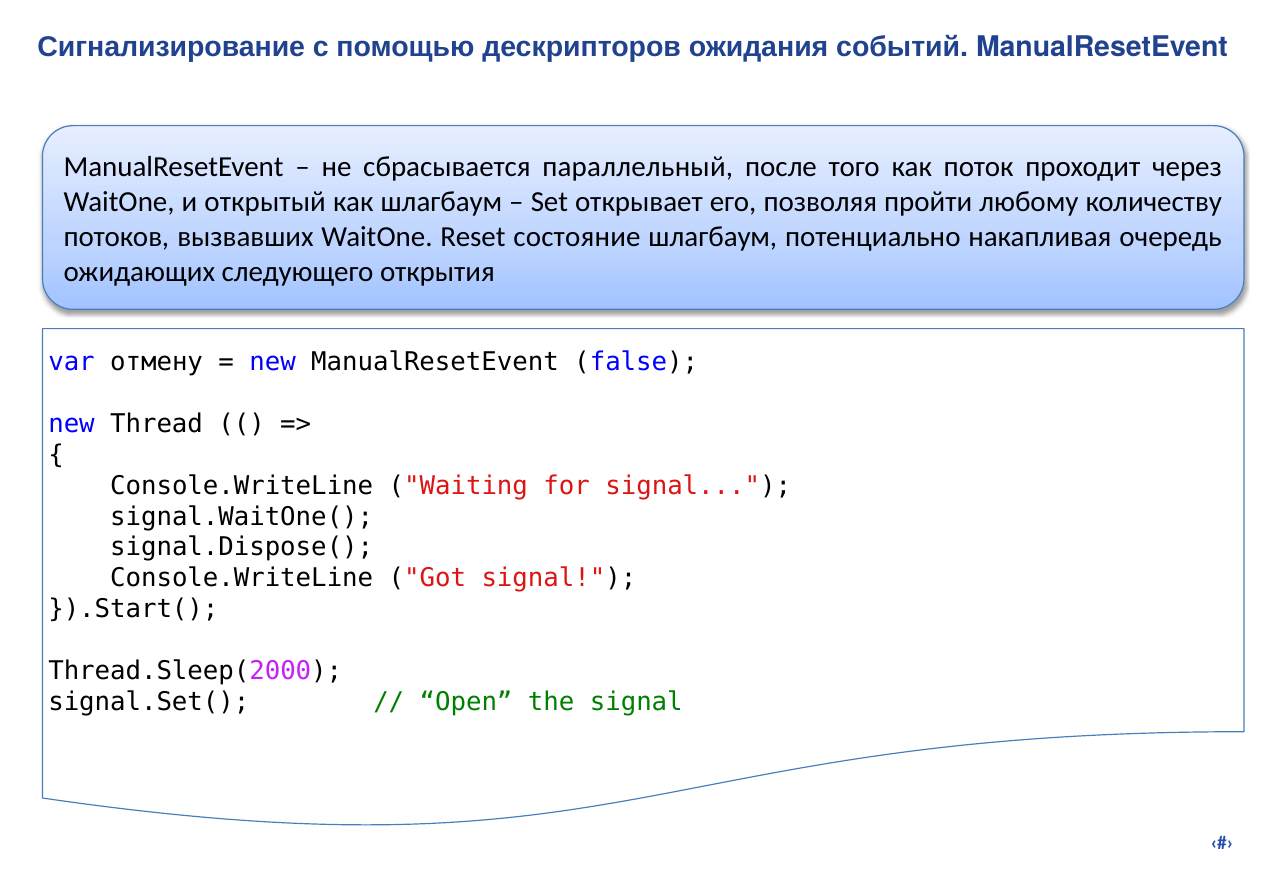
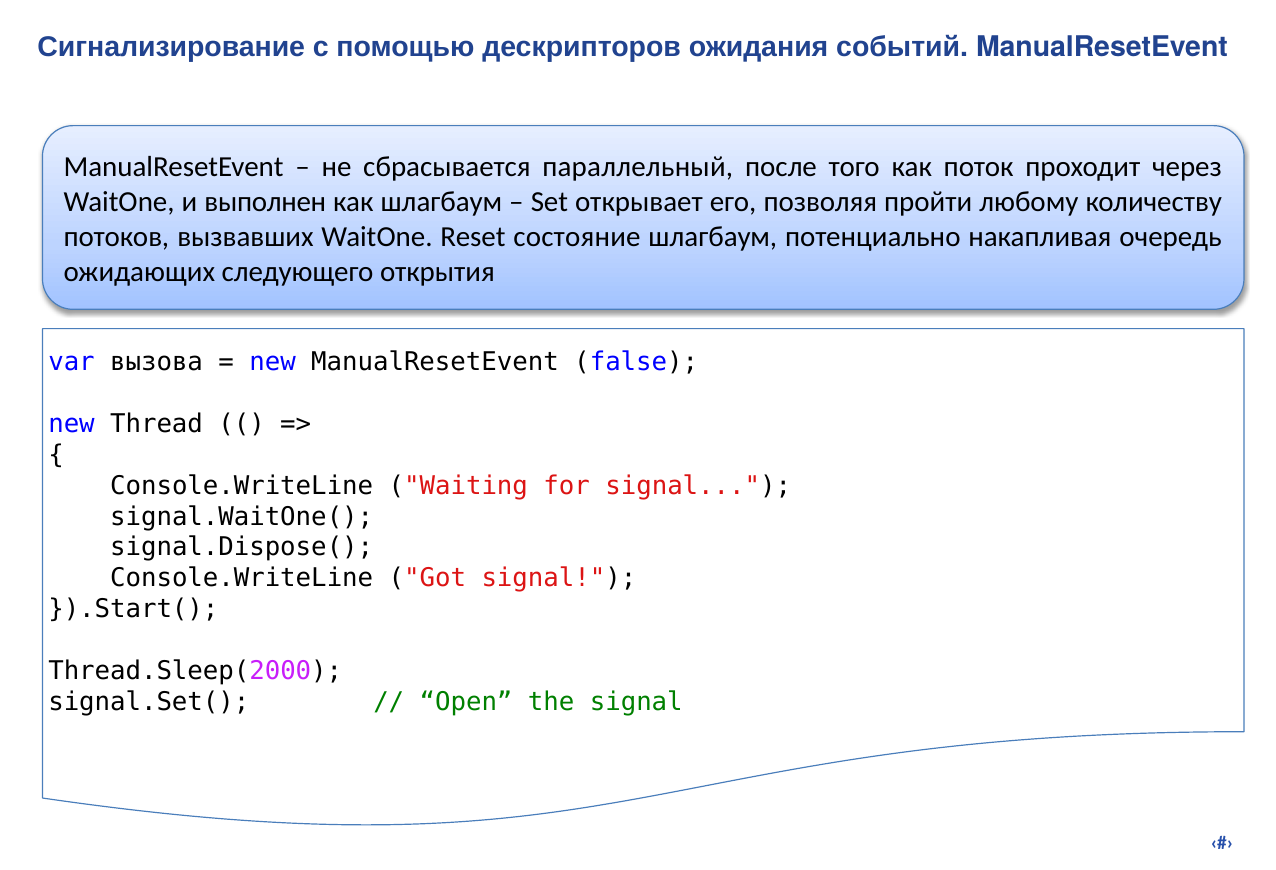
открытый: открытый -> выполнен (265, 202)
отмену: отмену -> вызова (157, 362)
